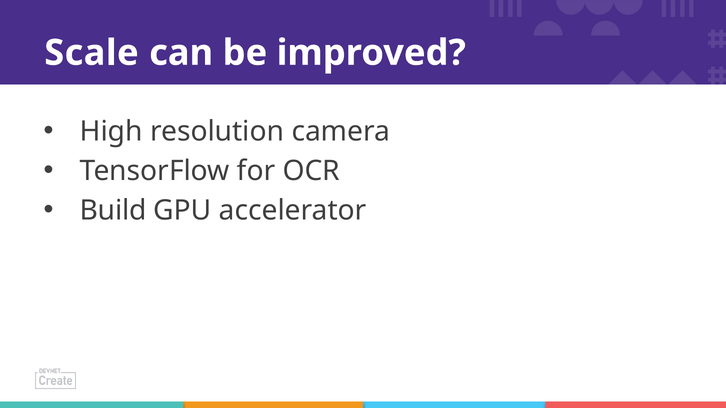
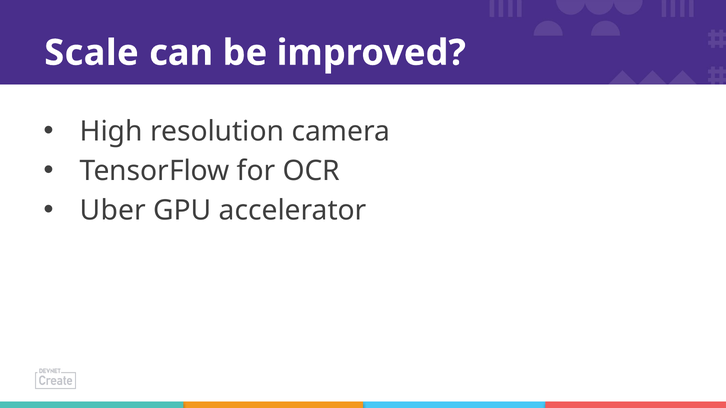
Build: Build -> Uber (113, 210)
